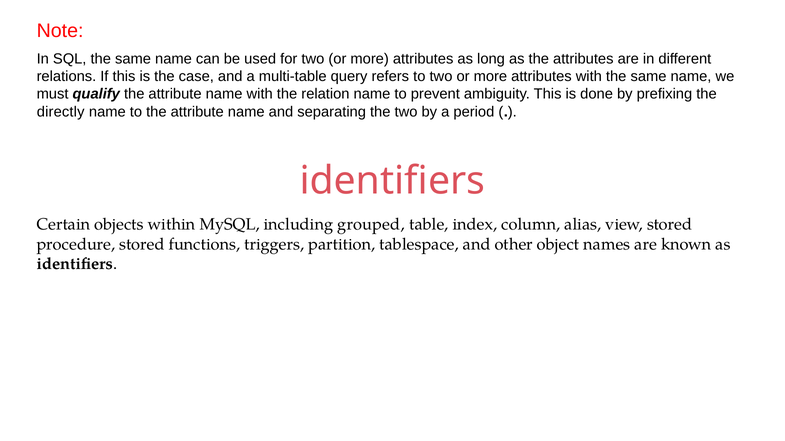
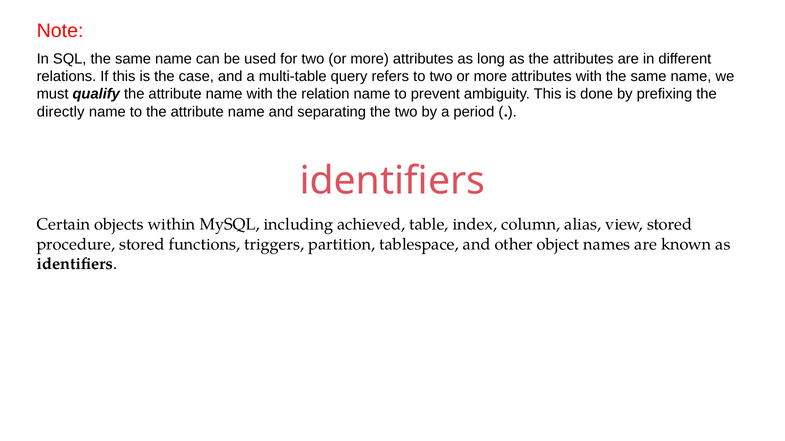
grouped: grouped -> achieved (371, 225)
